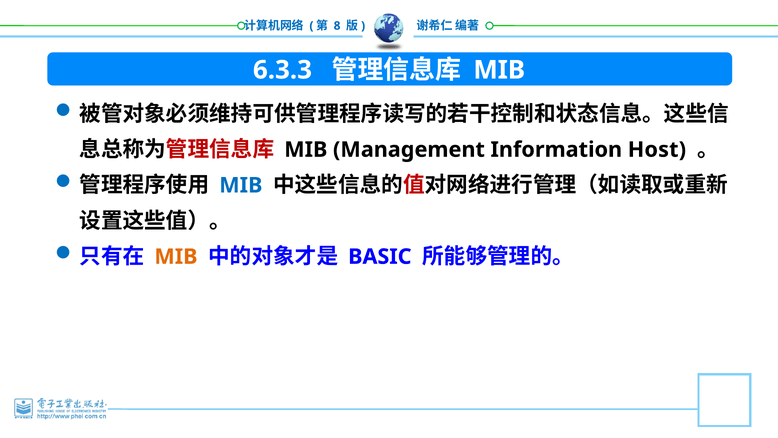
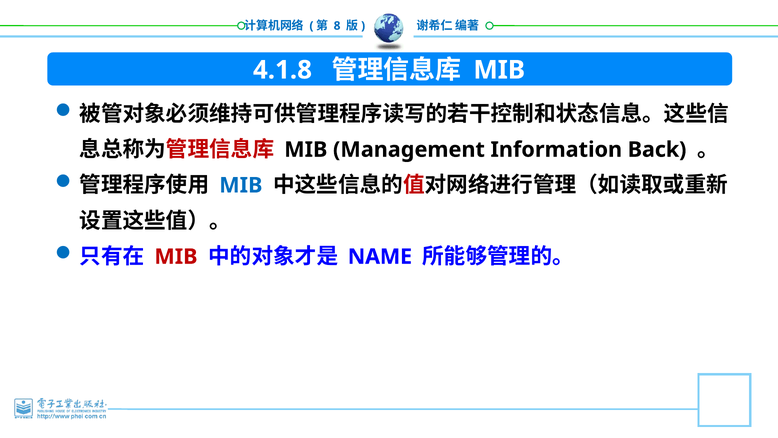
6.3.3: 6.3.3 -> 4.1.8 (282, 70)
Host: Host -> Back (657, 150)
MIB colour: orange -> red (176, 256)
BASIC: BASIC -> NAME (380, 256)
